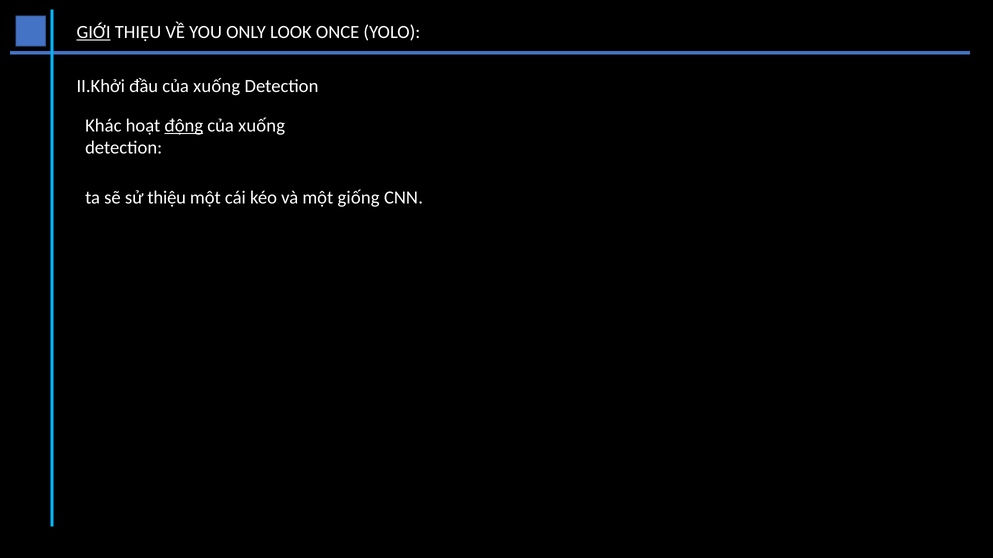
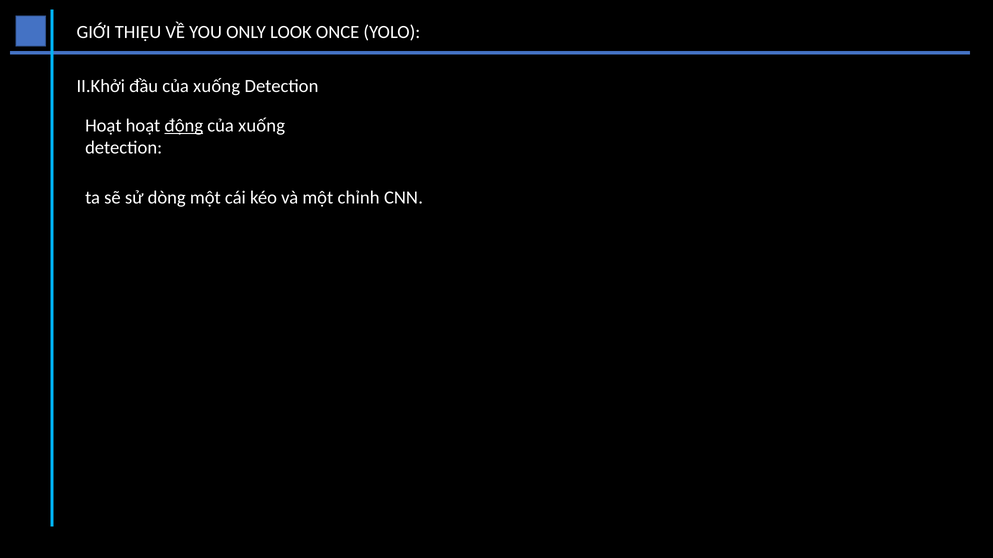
GIỚI underline: present -> none (94, 32)
Khác: Khác -> Hoạt (103, 126)
sử thiệu: thiệu -> dòng (167, 198)
giống: giống -> chỉnh (359, 198)
